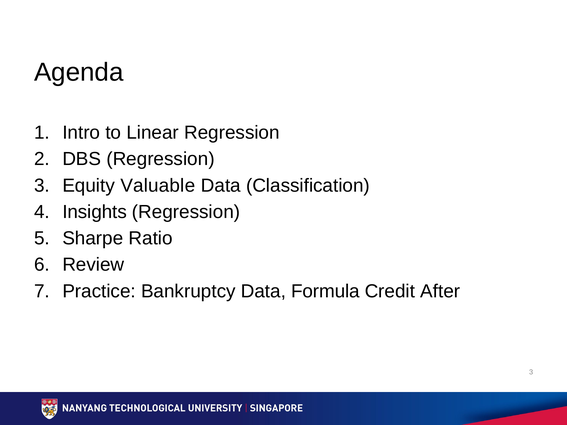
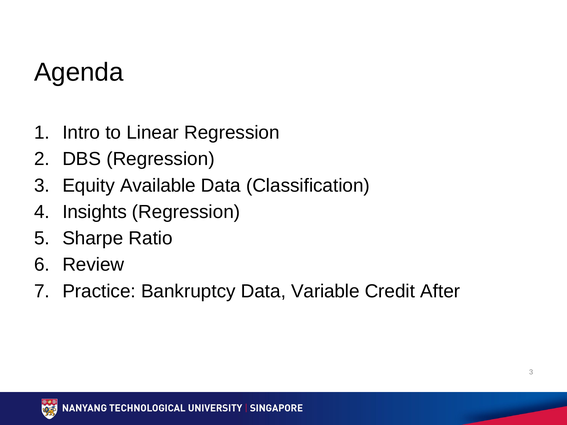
Valuable: Valuable -> Available (158, 186)
Formula: Formula -> Variable (325, 291)
